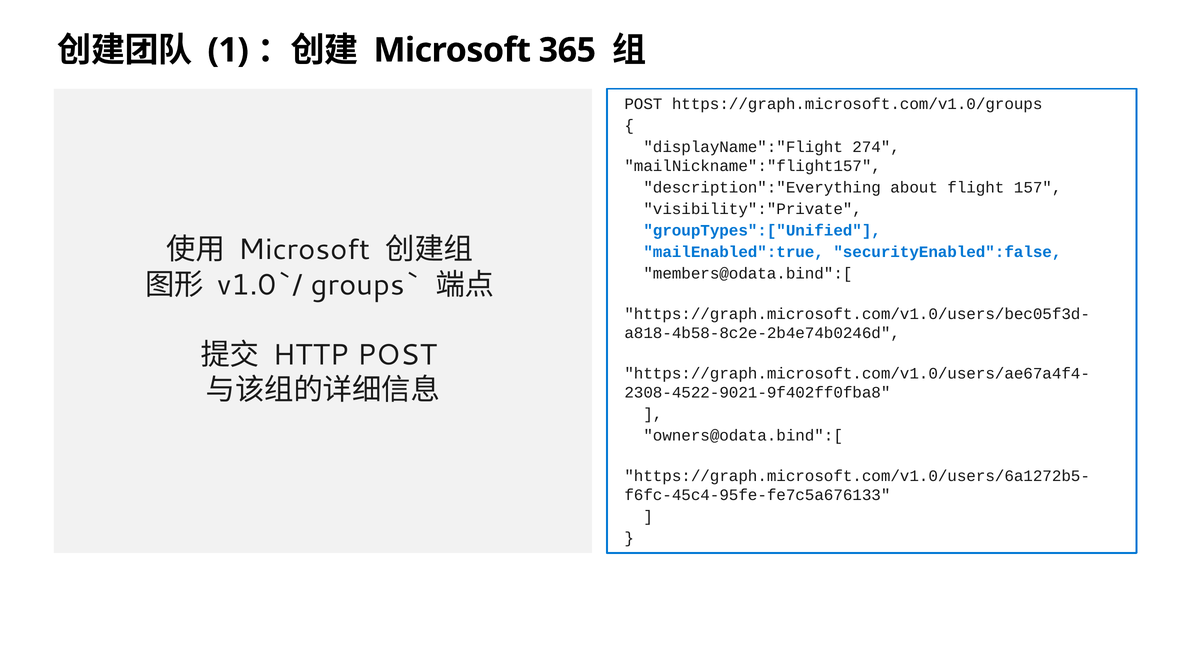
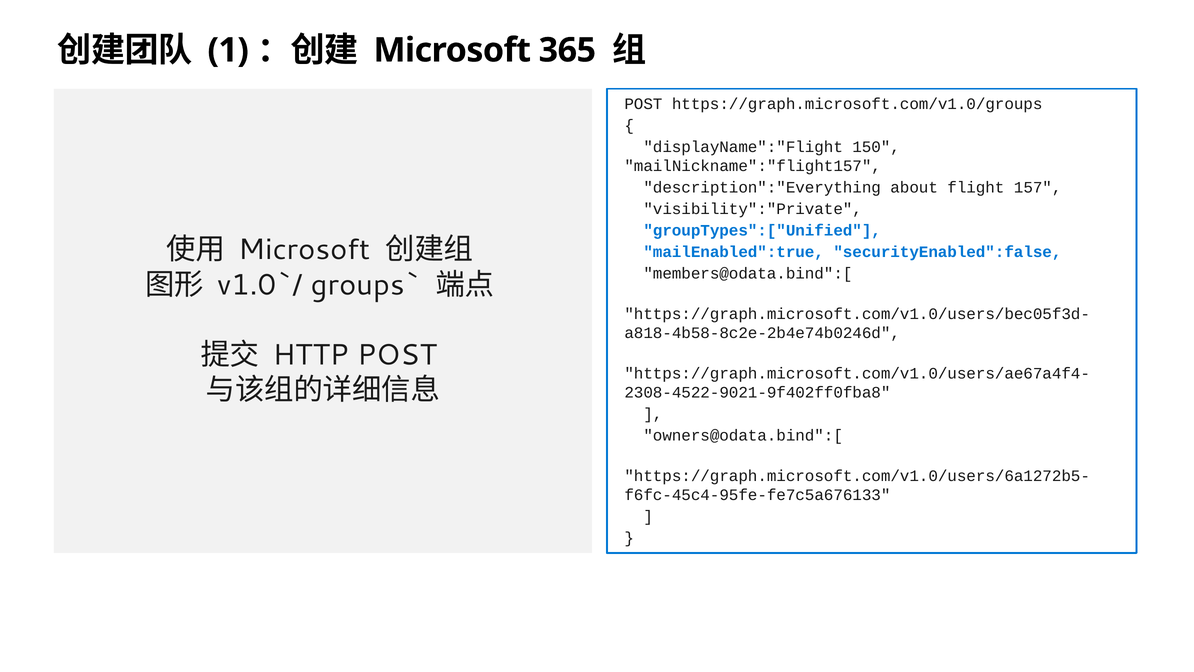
274: 274 -> 150 (876, 147)
